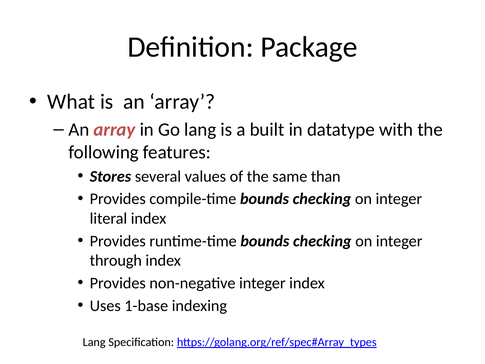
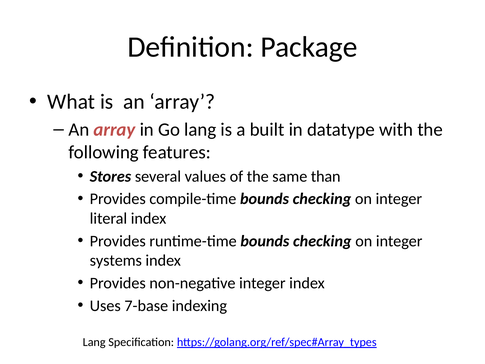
through: through -> systems (116, 260)
1-base: 1-base -> 7-base (146, 306)
